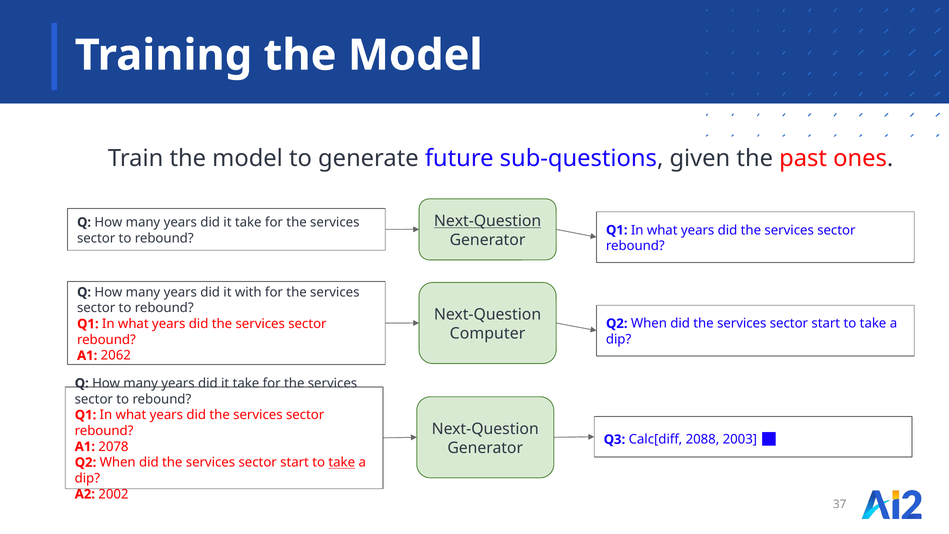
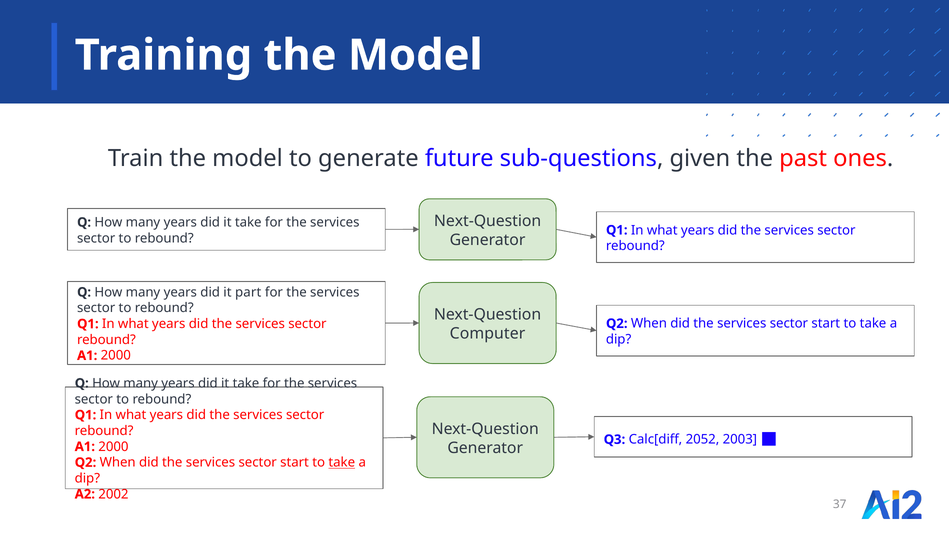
Next-Question underline: present -> none (488, 221)
with: with -> part (248, 292)
2062: 2062 -> 2000 (116, 355)
2088: 2088 -> 2052 (702, 439)
2078: 2078 -> 2000 (113, 446)
